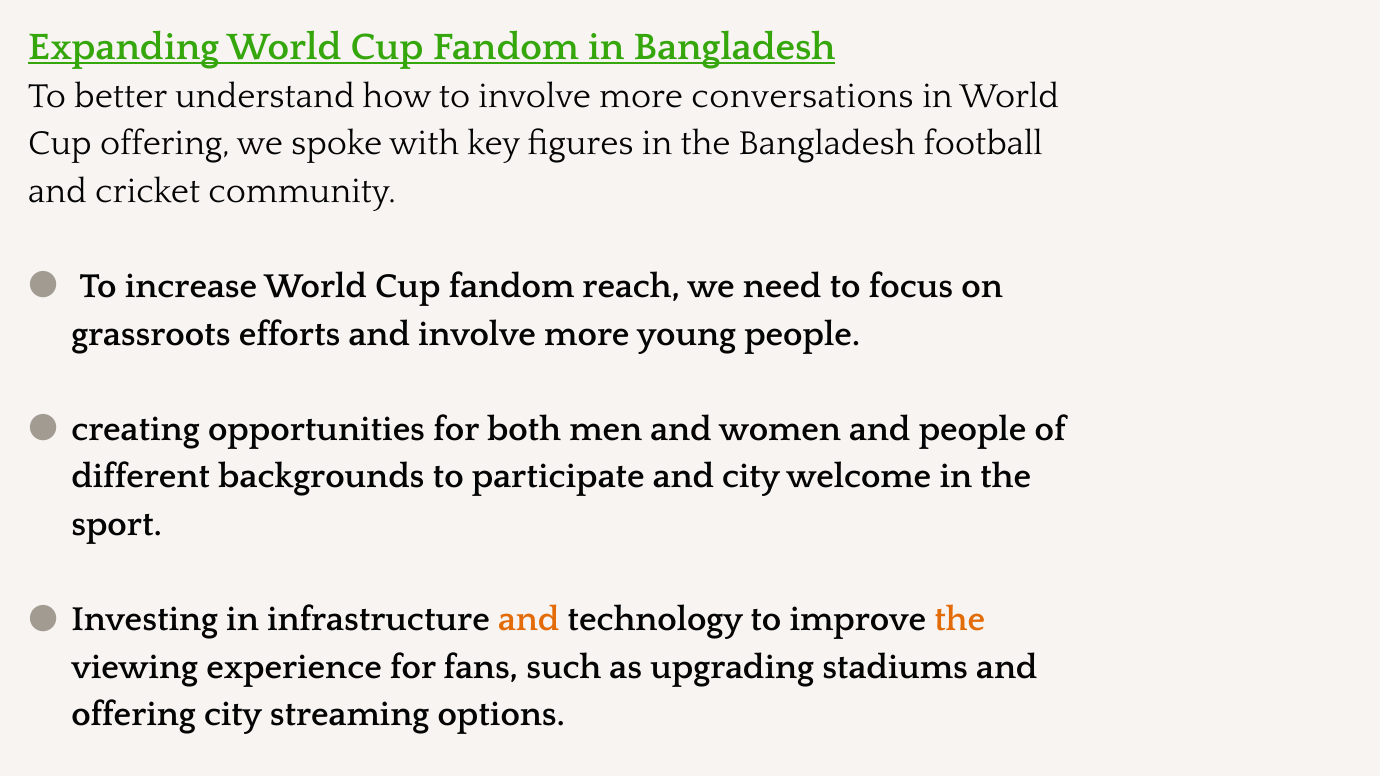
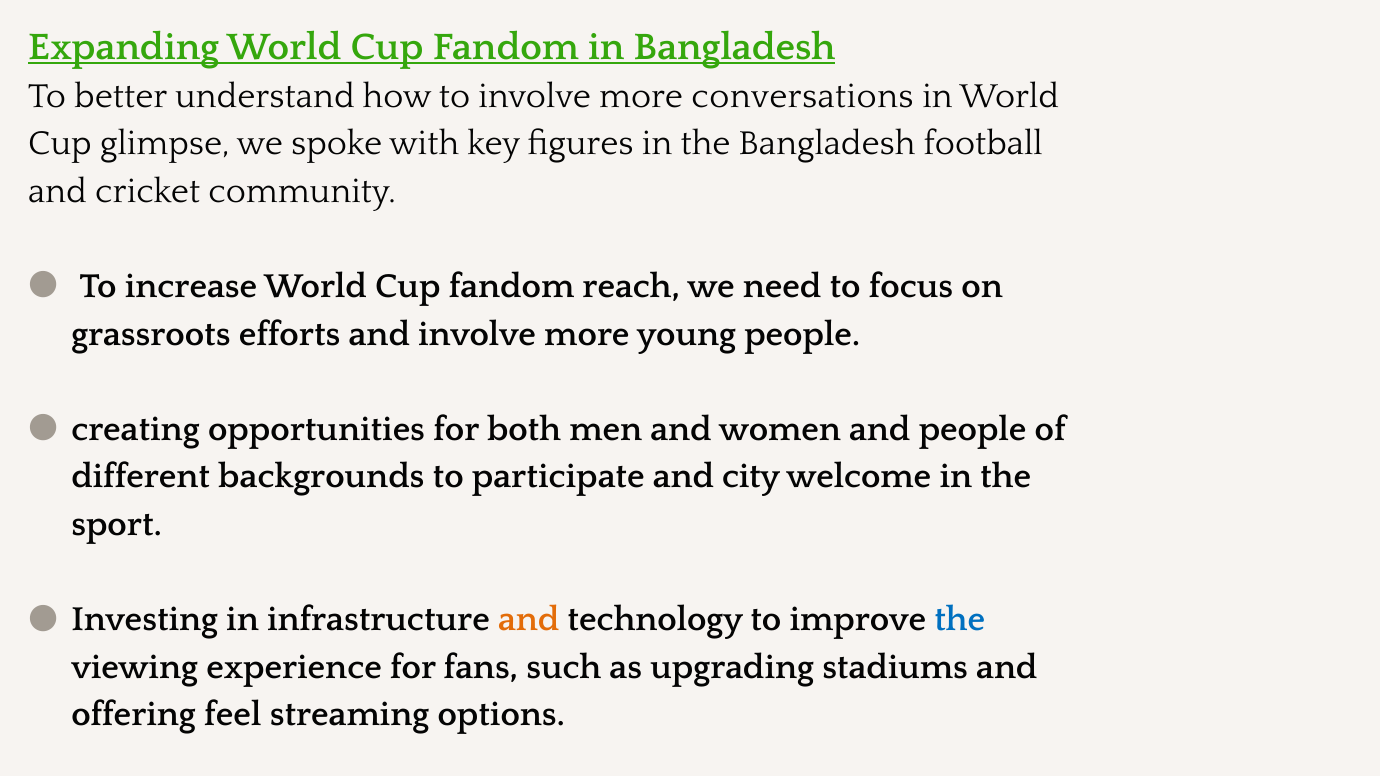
Cup offering: offering -> glimpse (165, 144)
the colour: orange -> blue (960, 620)
offering city: city -> feel (233, 715)
